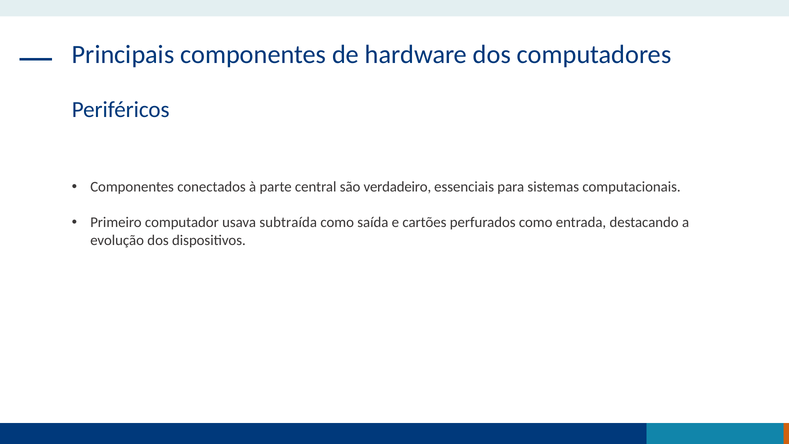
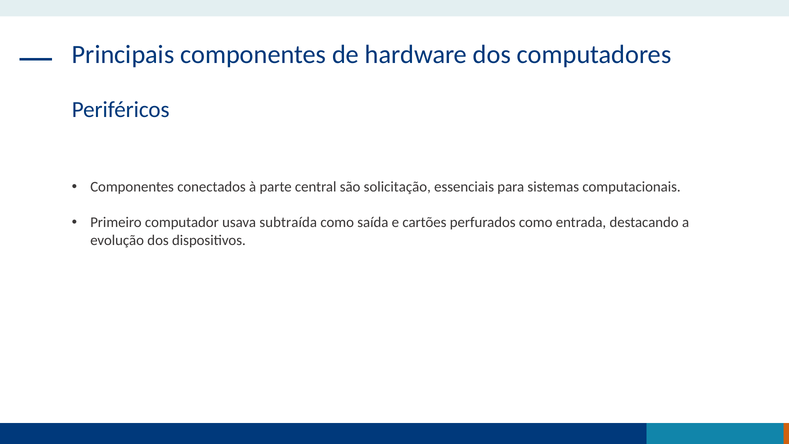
verdadeiro: verdadeiro -> solicitação (397, 187)
